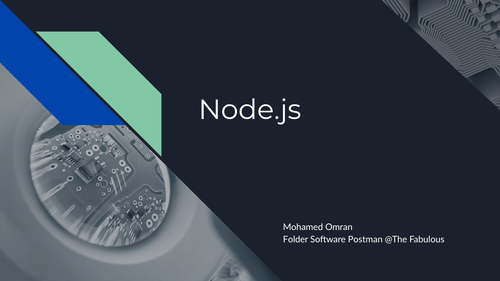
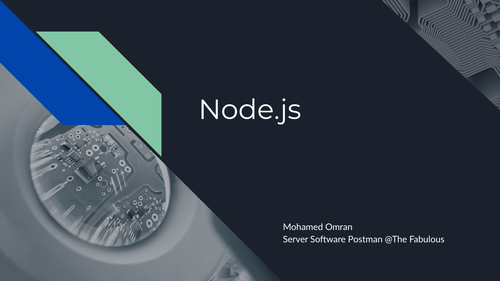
Folder: Folder -> Server (296, 240)
